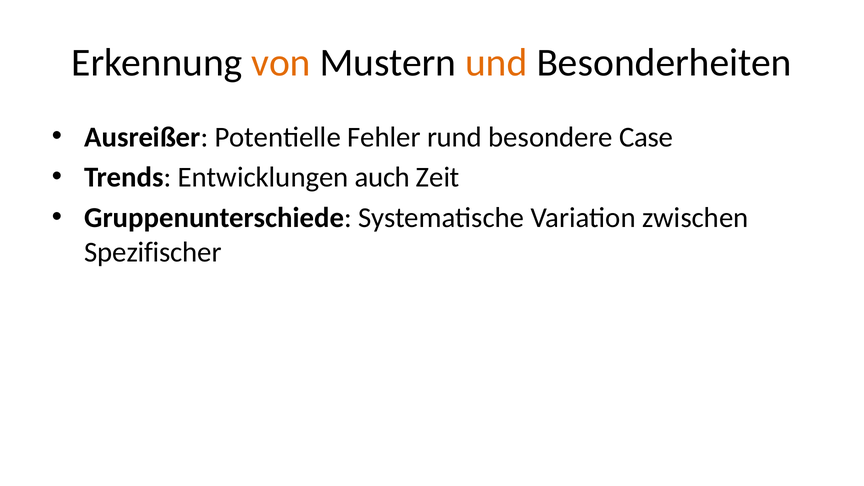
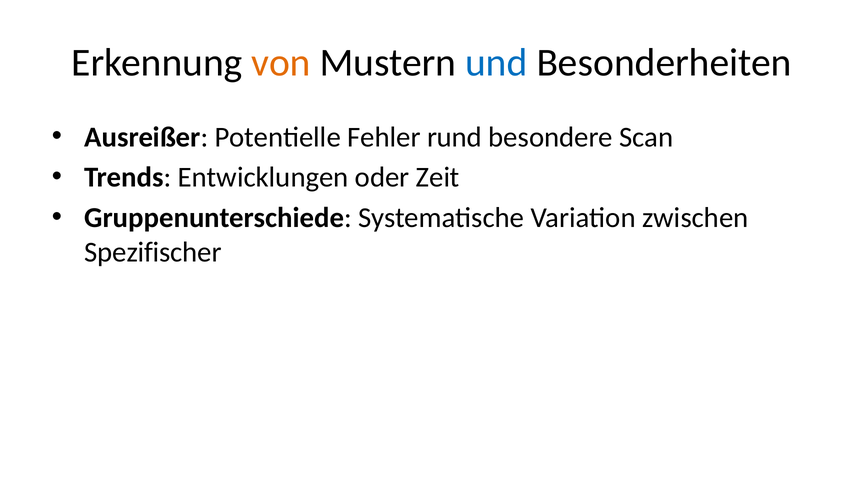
und colour: orange -> blue (496, 63)
Case: Case -> Scan (646, 137)
auch: auch -> oder (382, 177)
